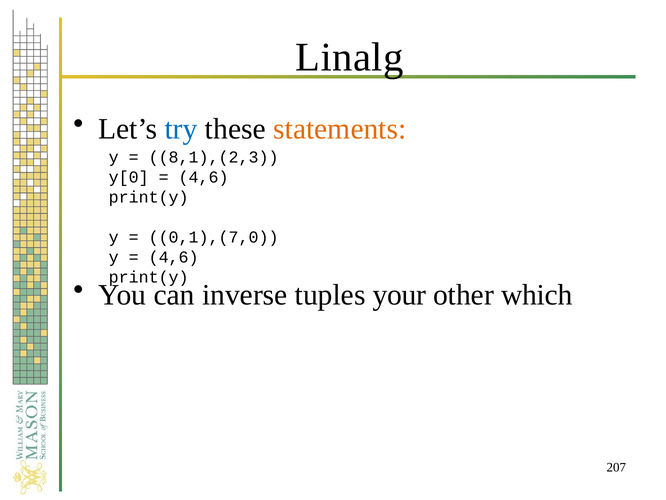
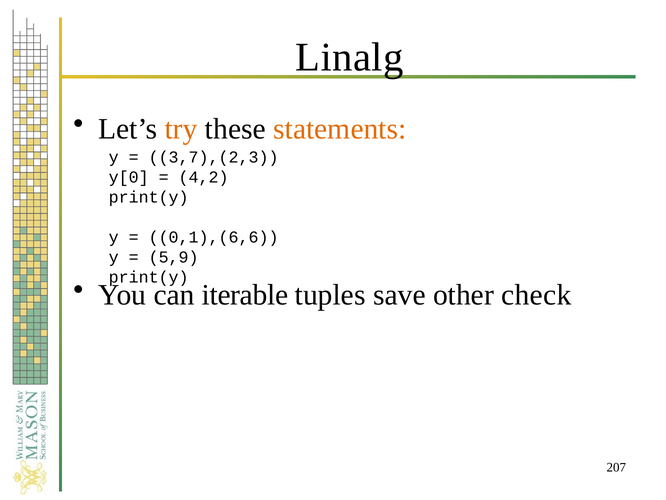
try colour: blue -> orange (181, 129)
8,1),(2,3: 8,1),(2,3 -> 3,7),(2,3 (214, 157)
4,6: 4,6 -> 4,2 (204, 177)
0,1),(7,0: 0,1),(7,0 -> 0,1),(6,6 (214, 237)
4,6: 4,6 -> 5,9 (174, 257)
inverse: inverse -> iterable (245, 294)
your: your -> save (399, 294)
which: which -> check (537, 294)
